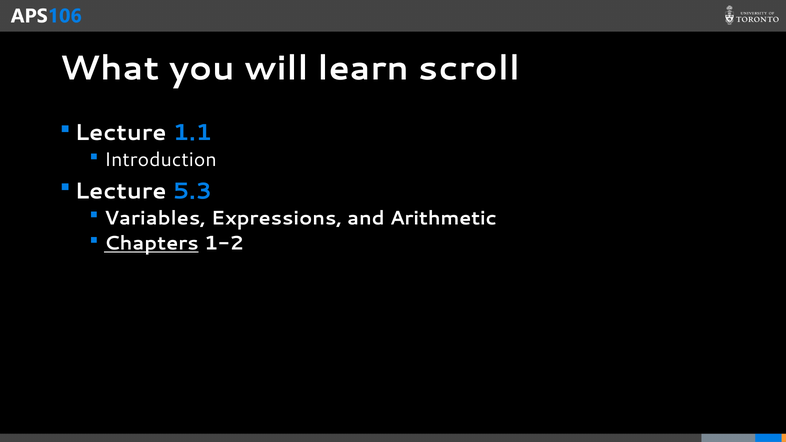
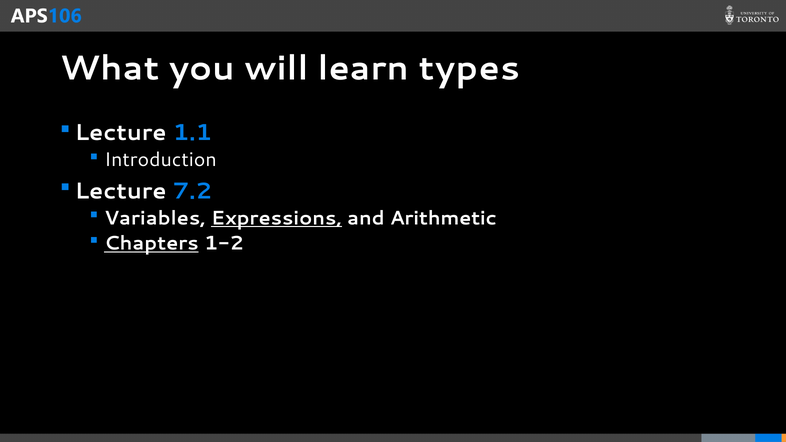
scroll: scroll -> types (469, 68)
5.3: 5.3 -> 7.2 (192, 191)
Expressions underline: none -> present (276, 218)
